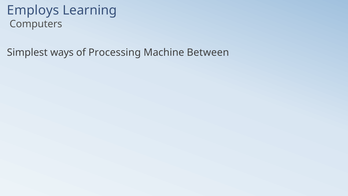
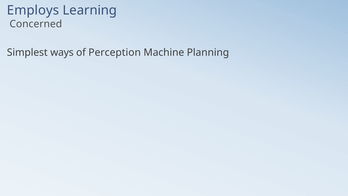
Computers: Computers -> Concerned (36, 24)
Processing: Processing -> Perception (115, 52)
Between: Between -> Planning (208, 52)
